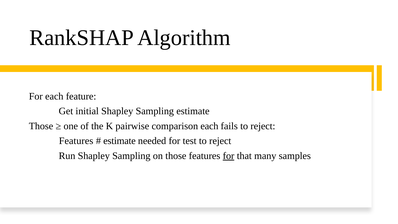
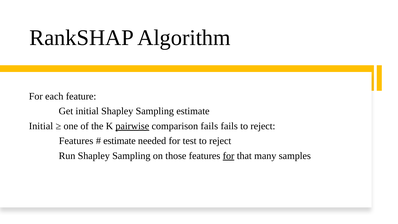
Those: Those -> Initial (41, 126)
pairwise underline: none -> present (132, 126)
comparison each: each -> fails (209, 126)
